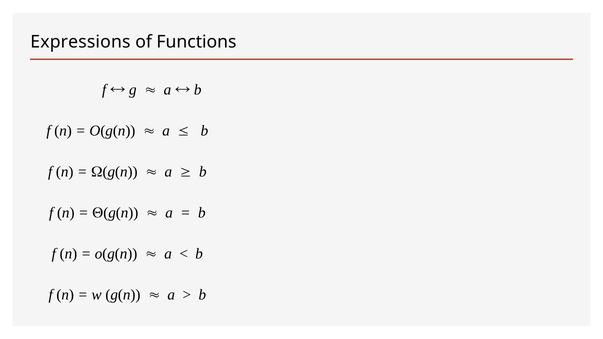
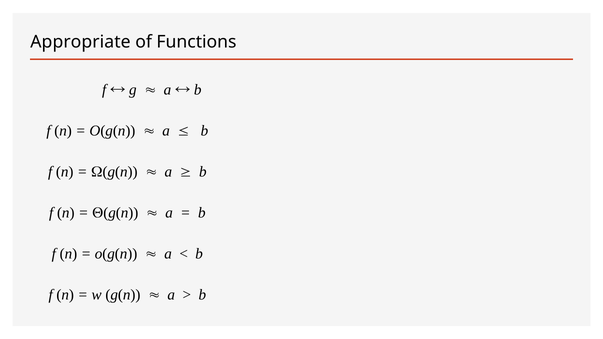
Expressions: Expressions -> Appropriate (80, 42)
